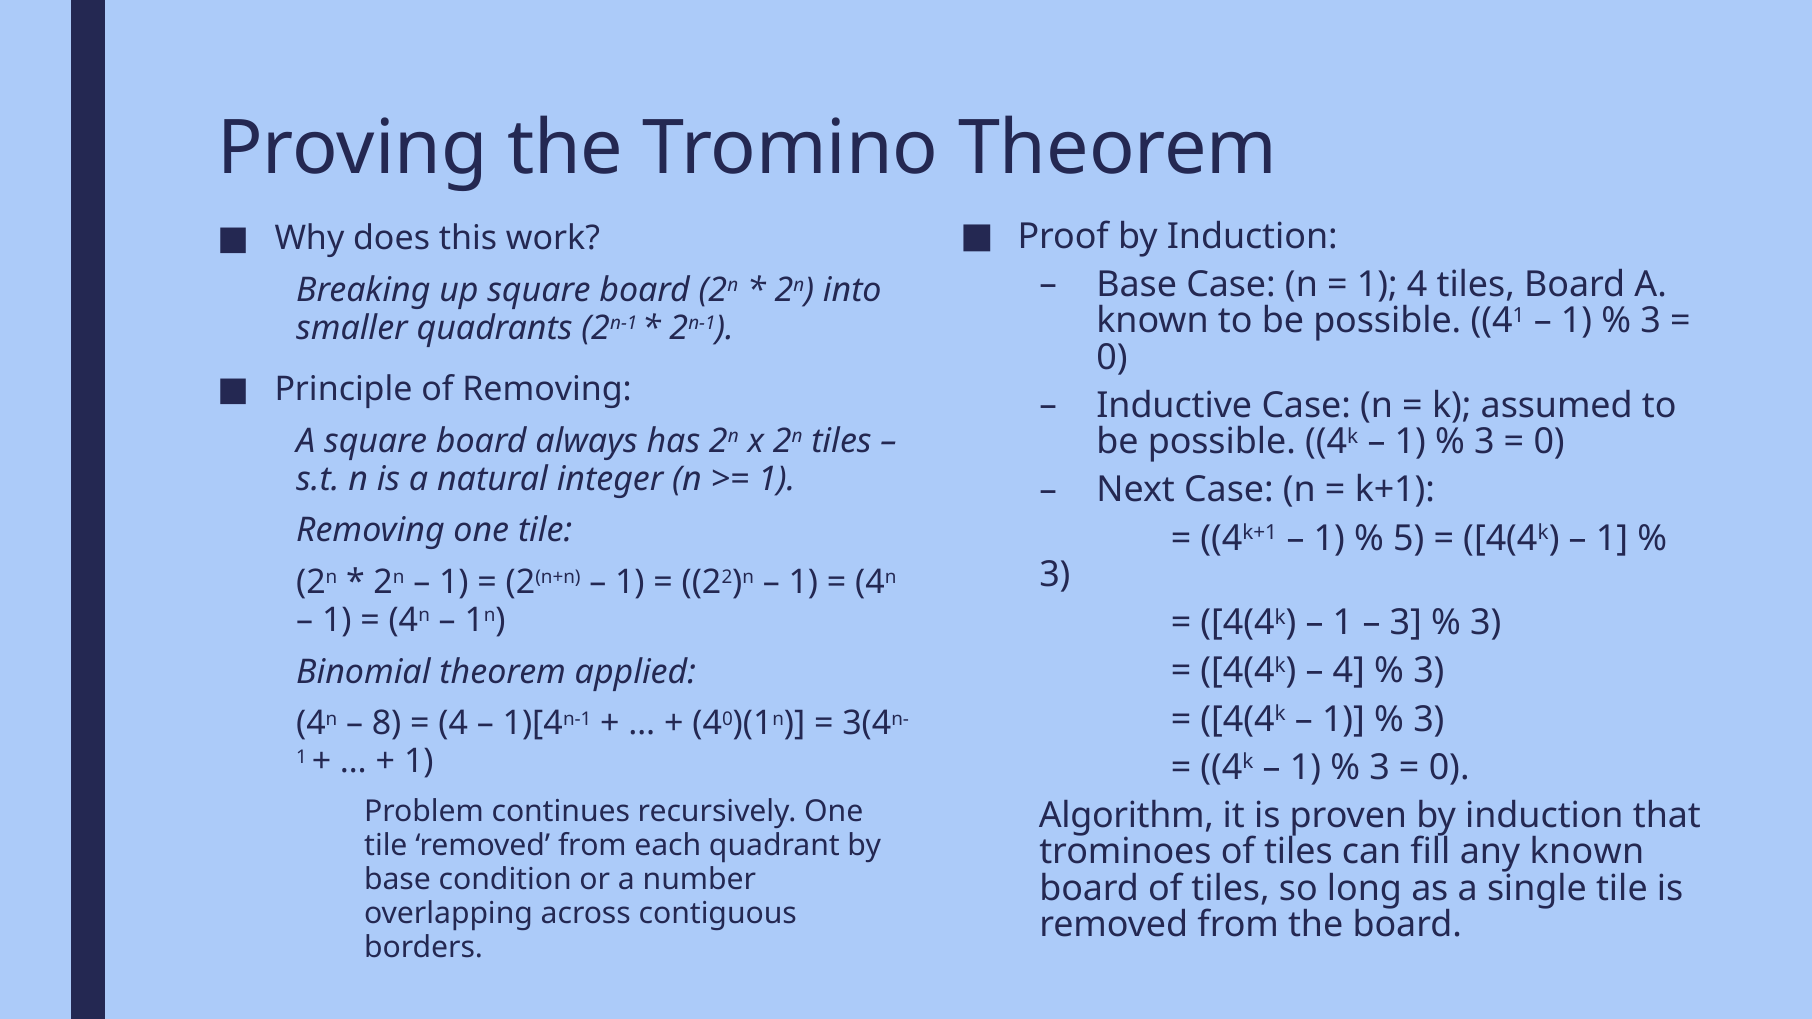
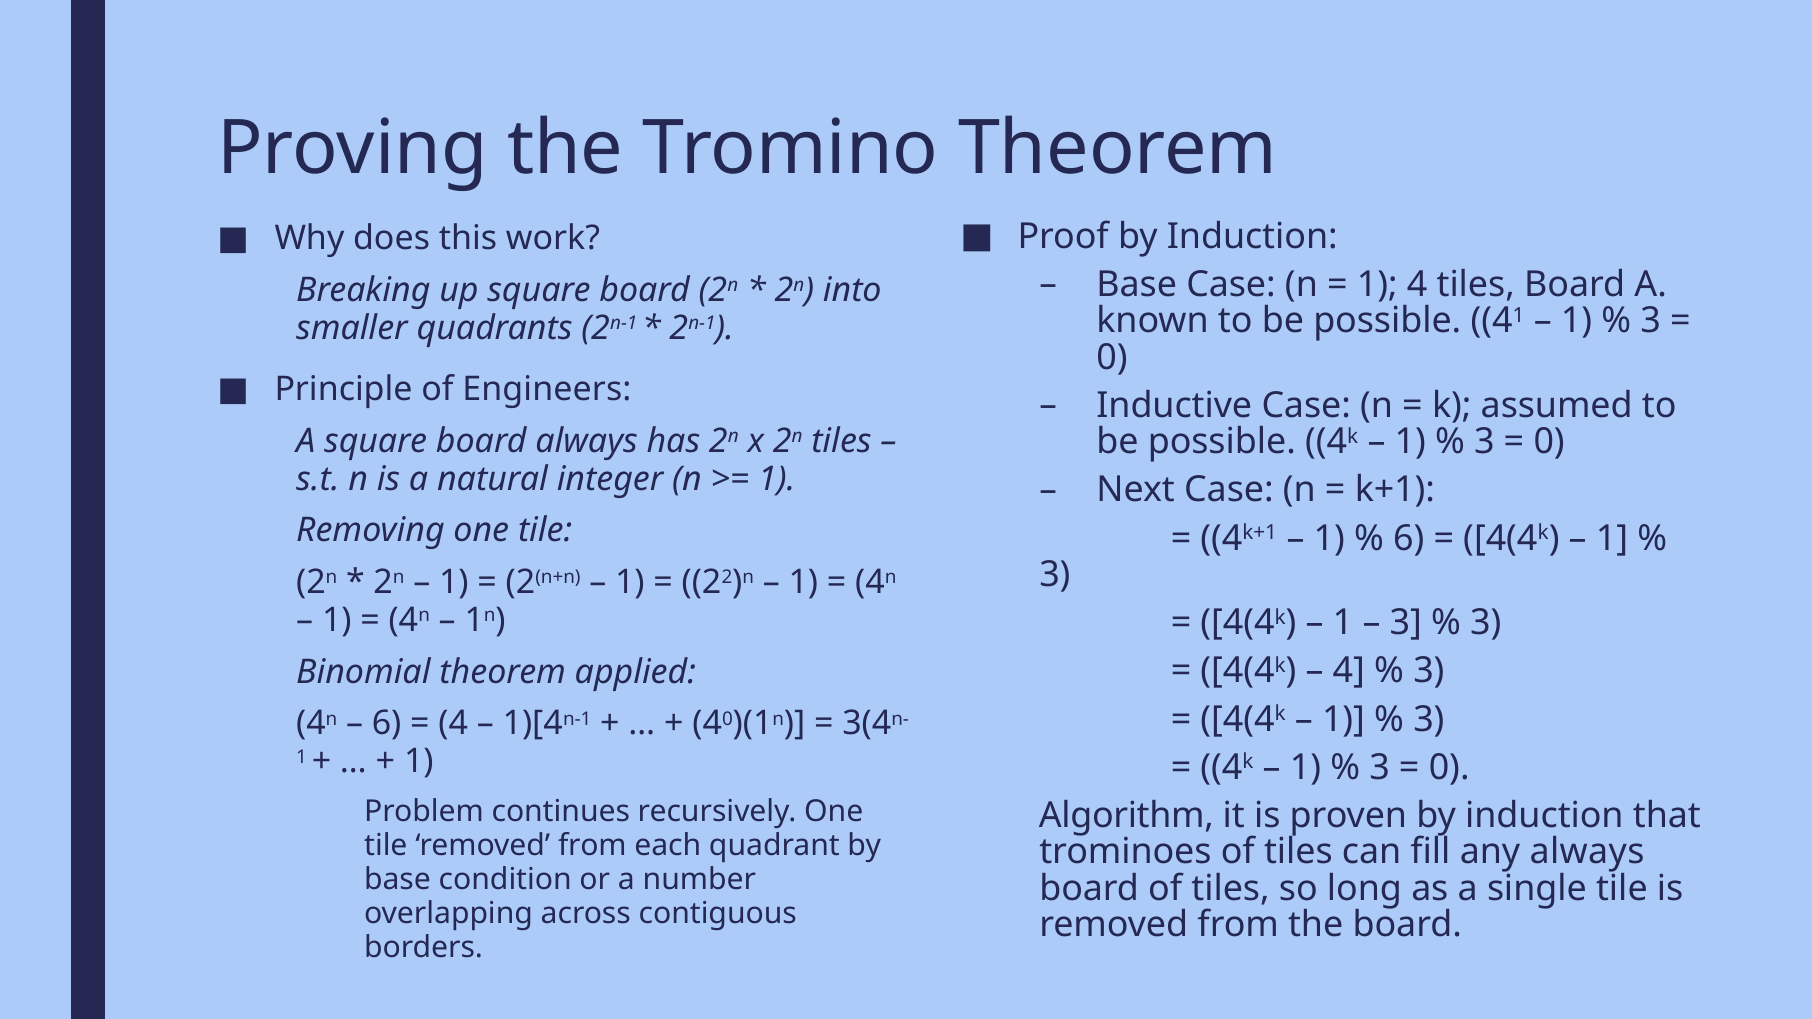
of Removing: Removing -> Engineers (547, 389)
5: 5 -> 6 (1409, 538)
8: 8 -> 6 (387, 724)
any known: known -> always (1587, 852)
